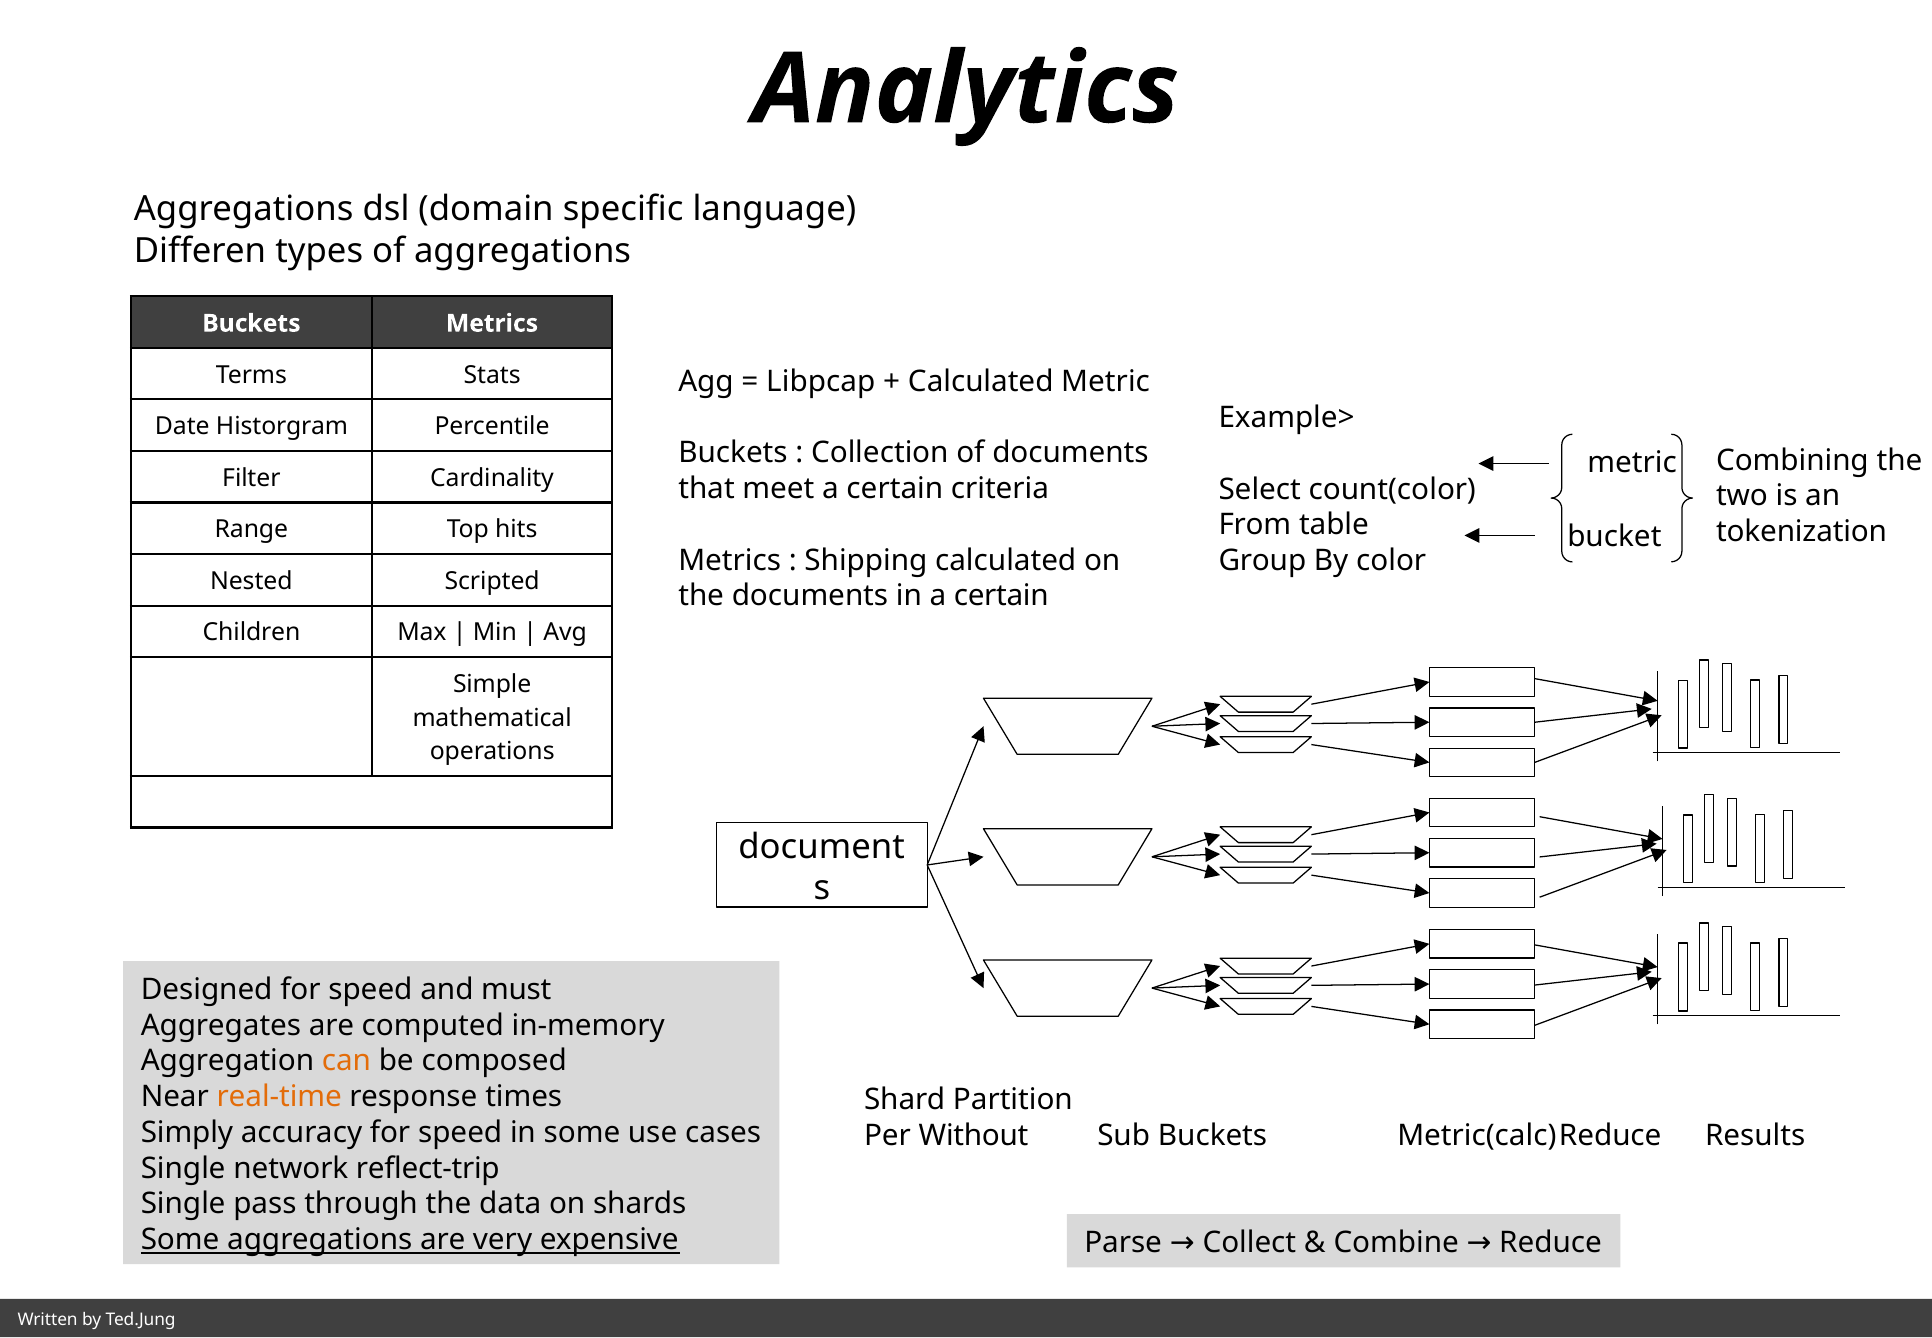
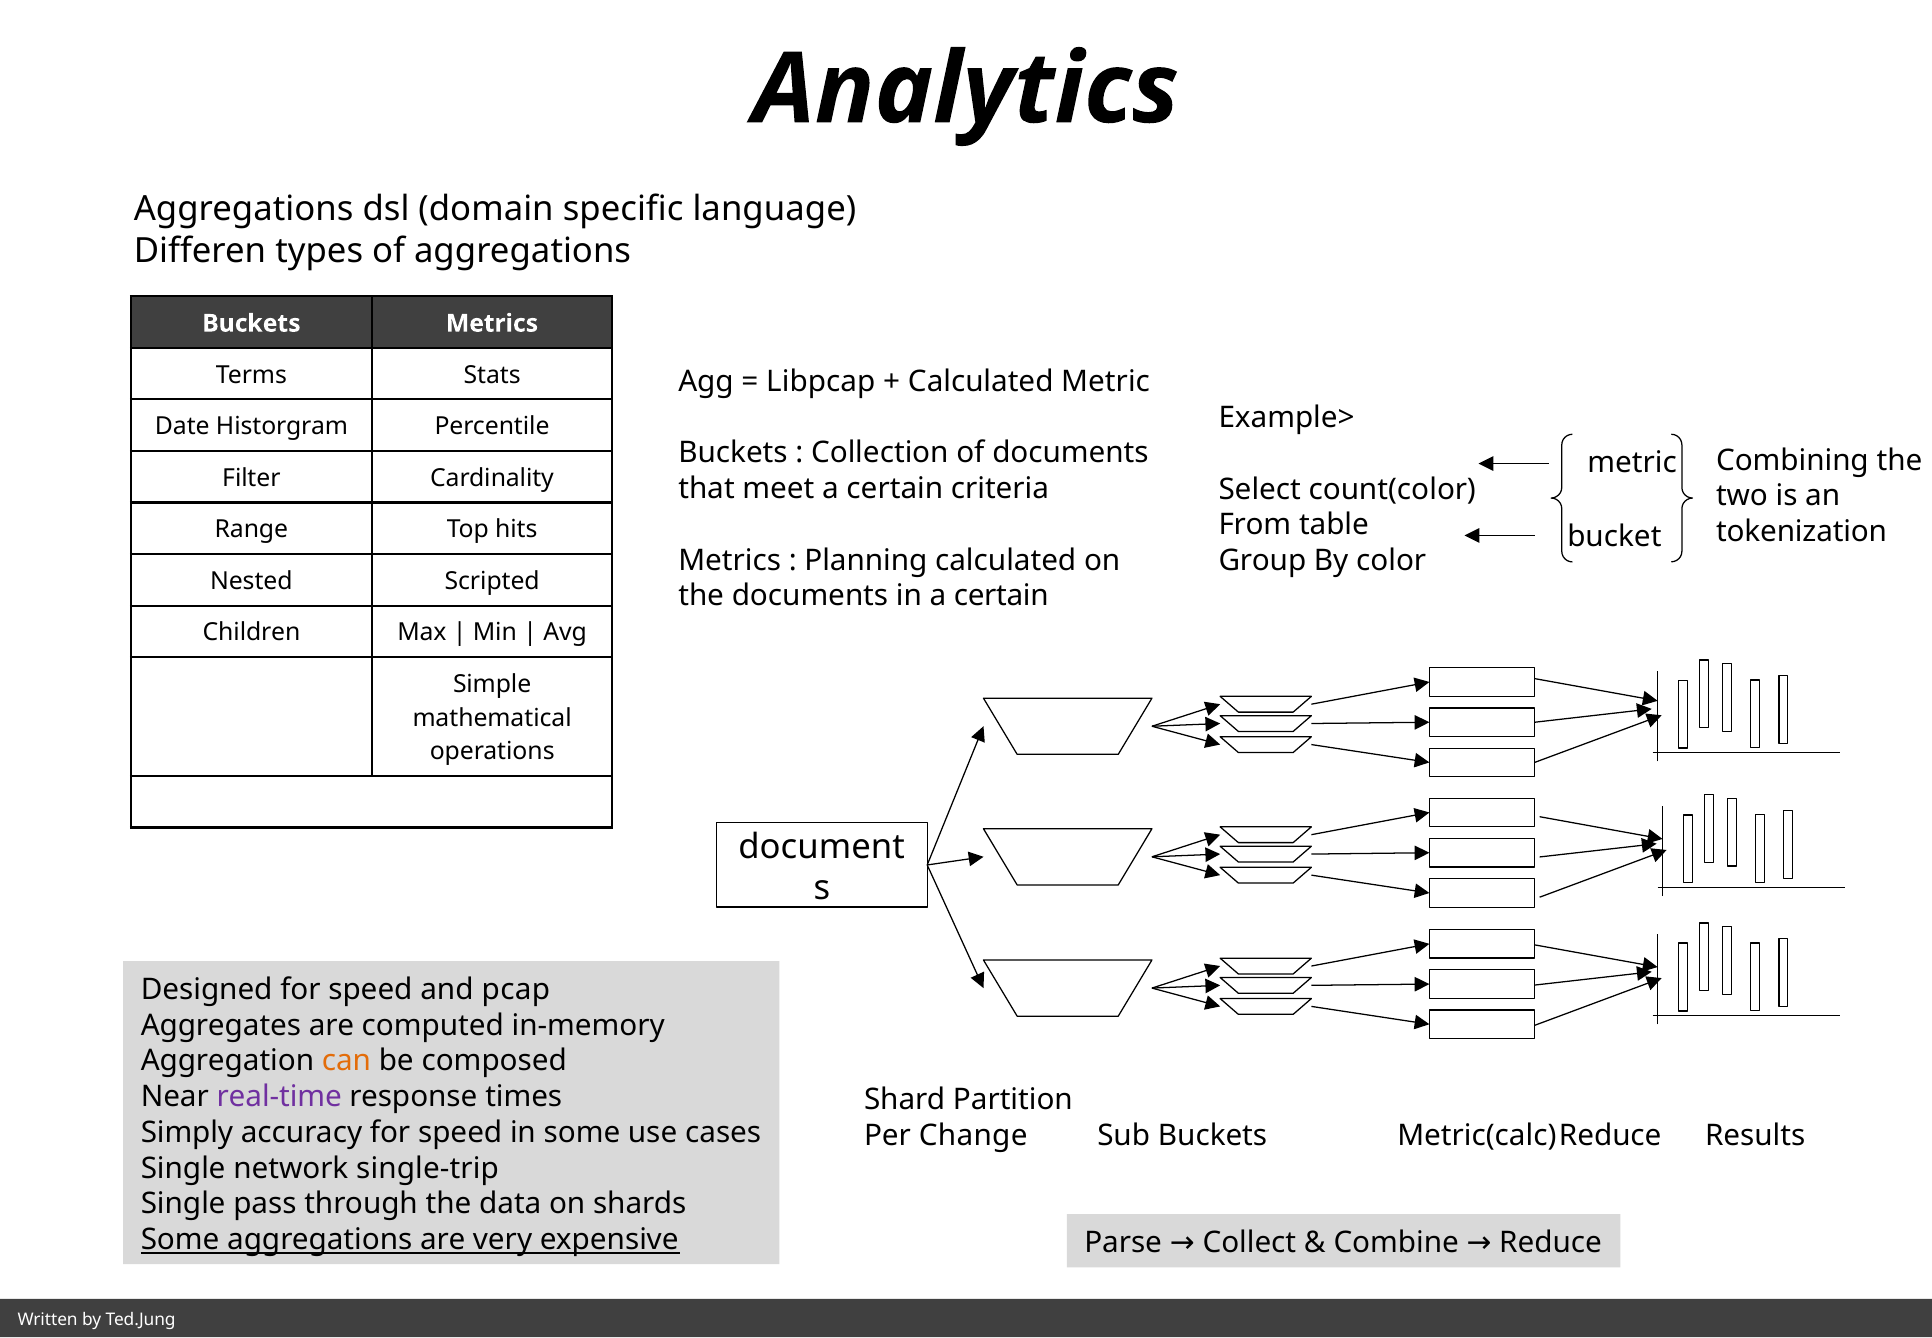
Shipping: Shipping -> Planning (866, 560)
must: must -> pcap (516, 989)
real-time colour: orange -> purple (279, 1096)
Without: Without -> Change (973, 1135)
reflect-trip: reflect-trip -> single-trip (428, 1168)
